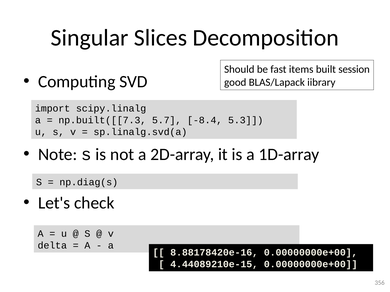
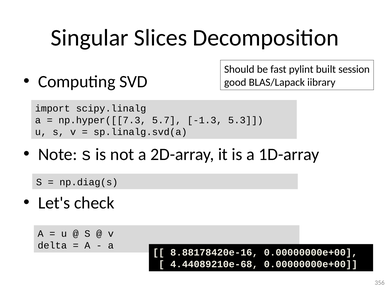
items: items -> pylint (301, 69)
np.built([[7.3: np.built([[7.3 -> np.hyper([[7.3 (102, 120)
-8.4: -8.4 -> -1.3 (205, 120)
4.44089210e-15: 4.44089210e-15 -> 4.44089210e-68 (214, 265)
